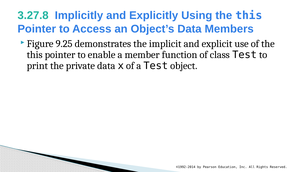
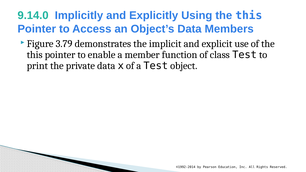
3.27.8: 3.27.8 -> 9.14.0 (33, 15)
9.25: 9.25 -> 3.79 (64, 44)
